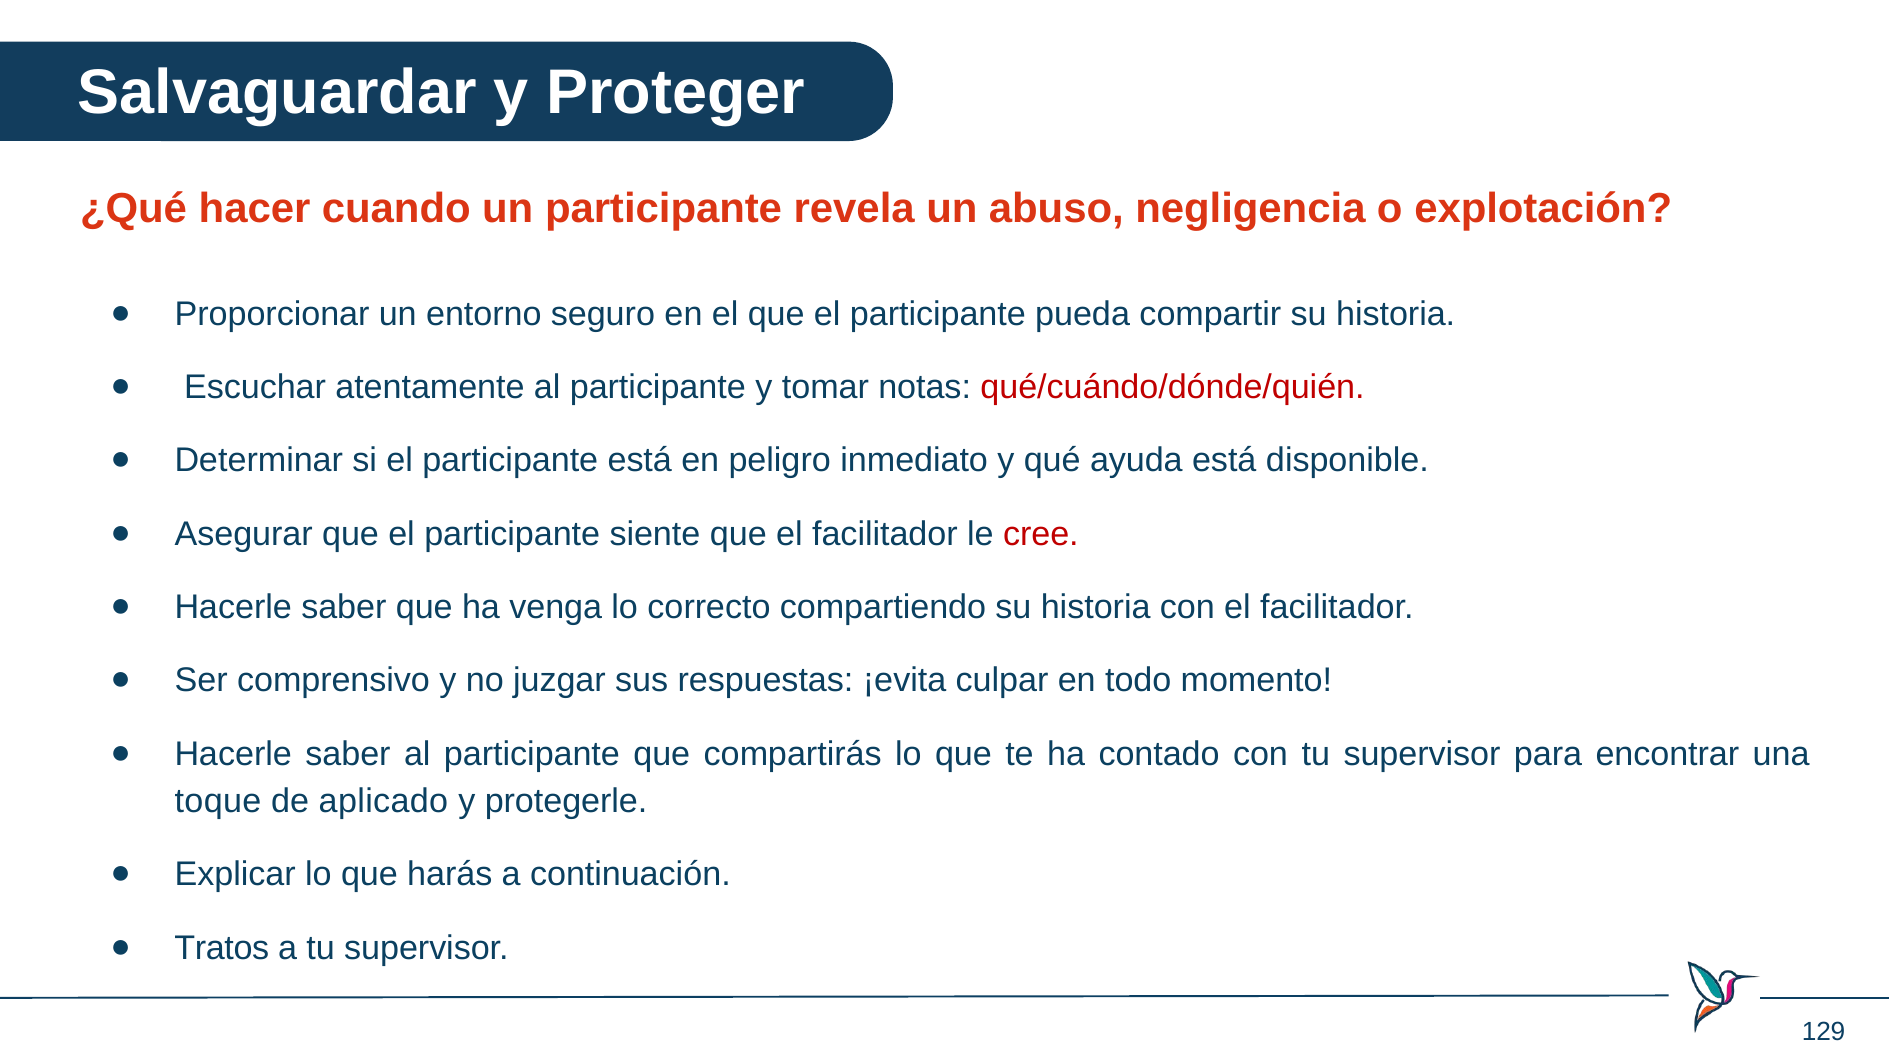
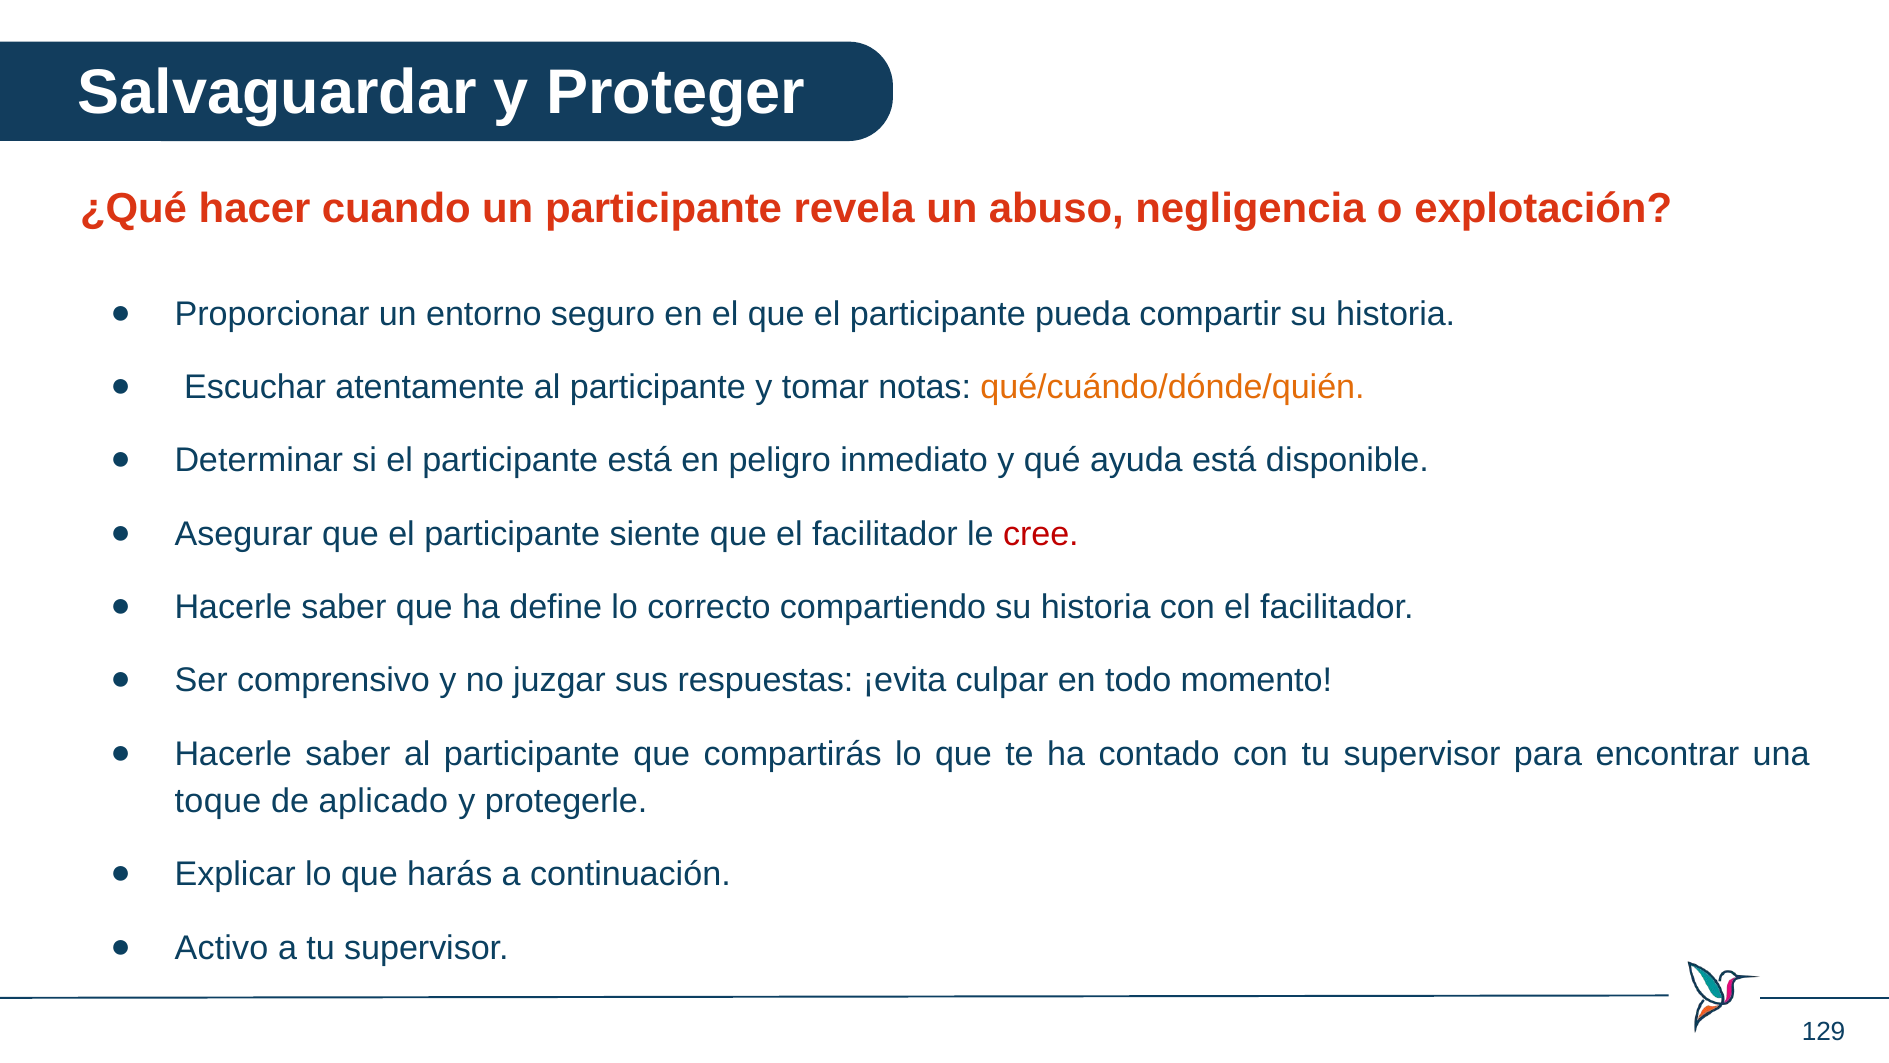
qué/cuándo/dónde/quién colour: red -> orange (1173, 387)
venga: venga -> define (556, 607)
Tratos: Tratos -> Activo (222, 947)
